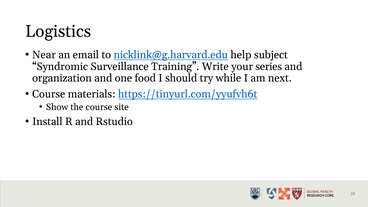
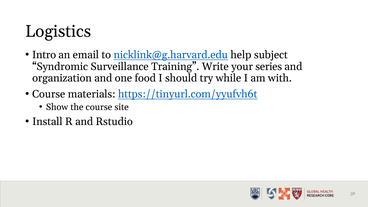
Near: Near -> Intro (44, 55)
next: next -> with (280, 78)
